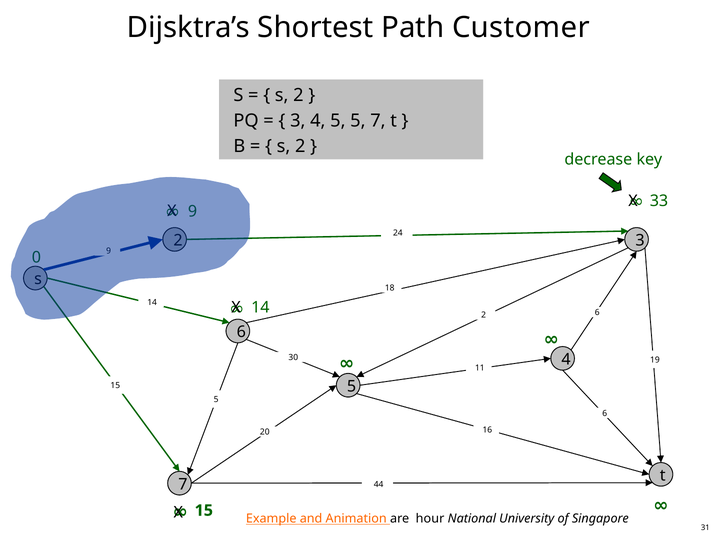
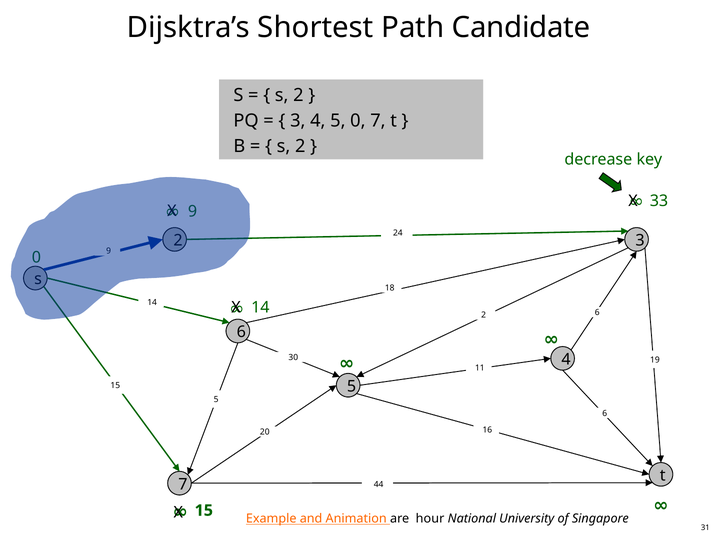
Customer: Customer -> Candidate (521, 28)
5 5: 5 -> 0 (358, 121)
